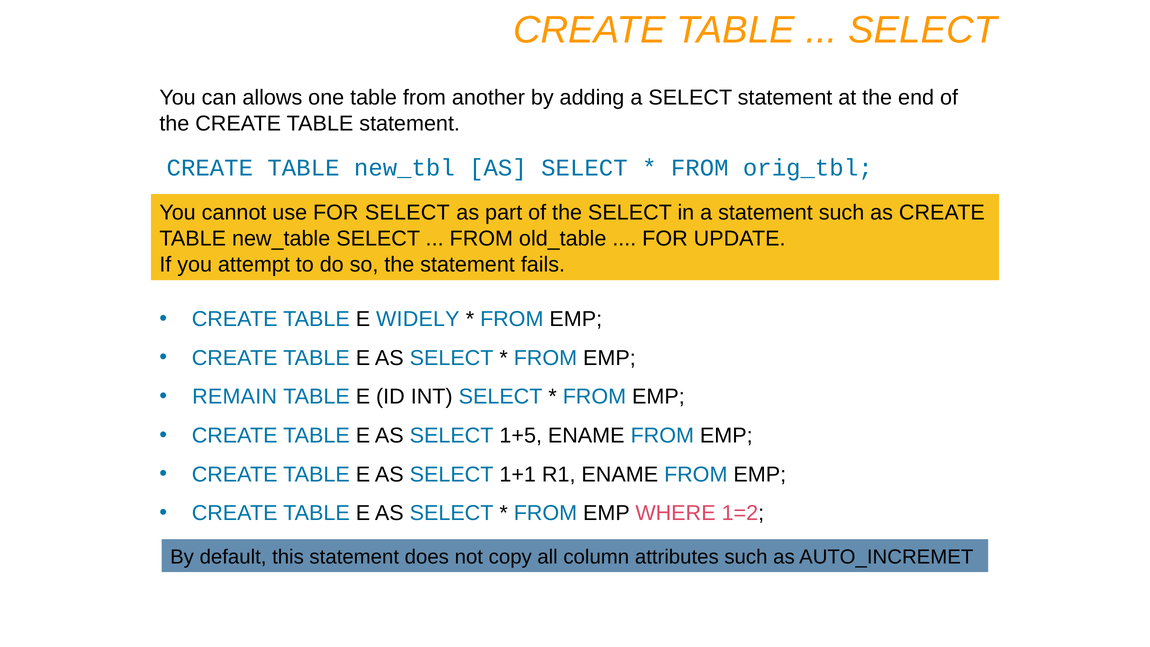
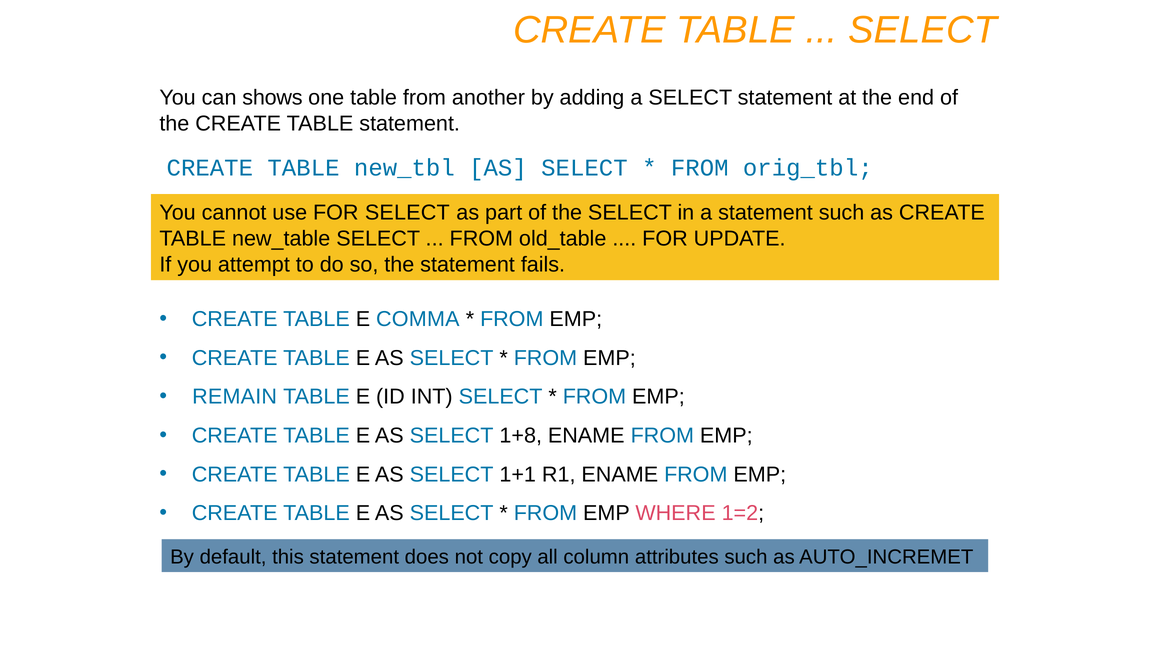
allows: allows -> shows (272, 98)
WIDELY: WIDELY -> COMMA (418, 319)
1+5: 1+5 -> 1+8 (521, 436)
